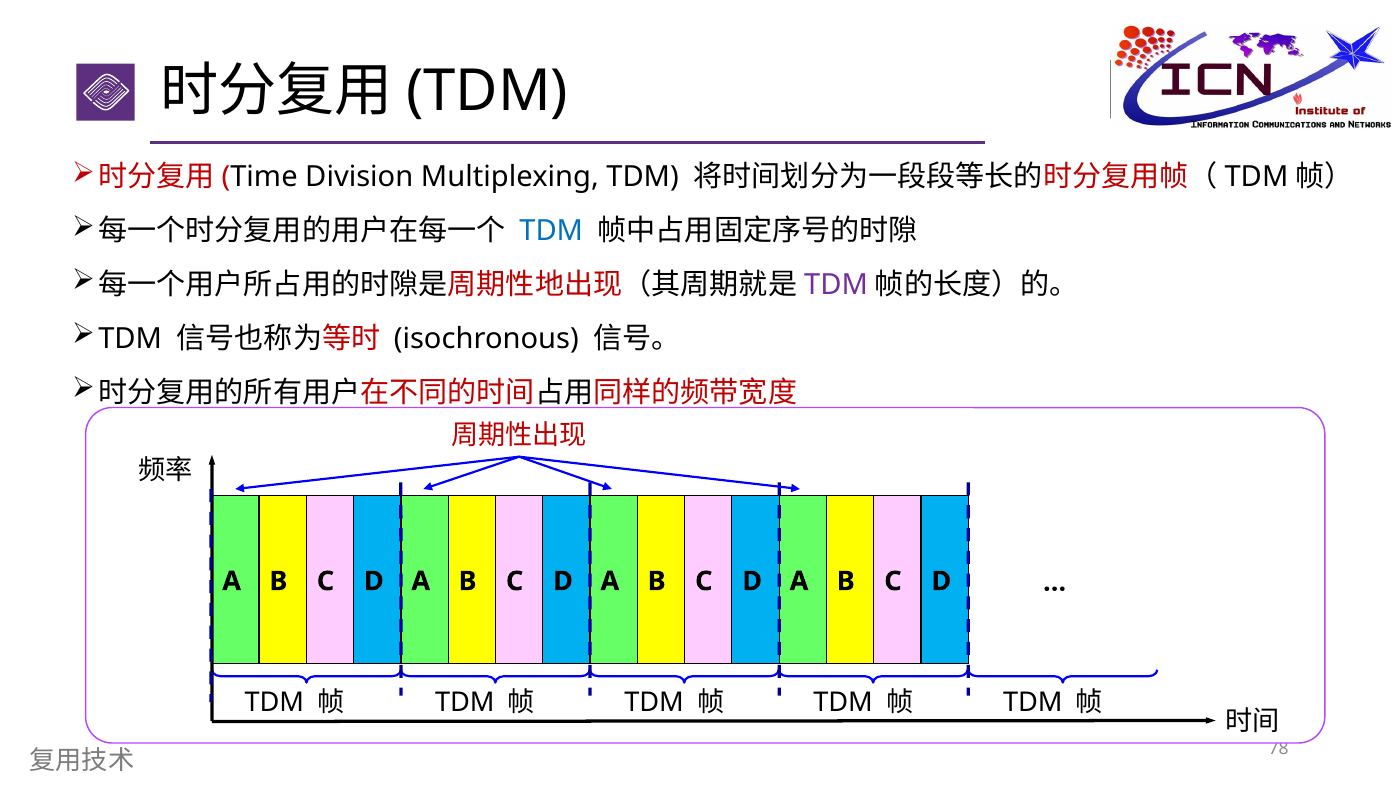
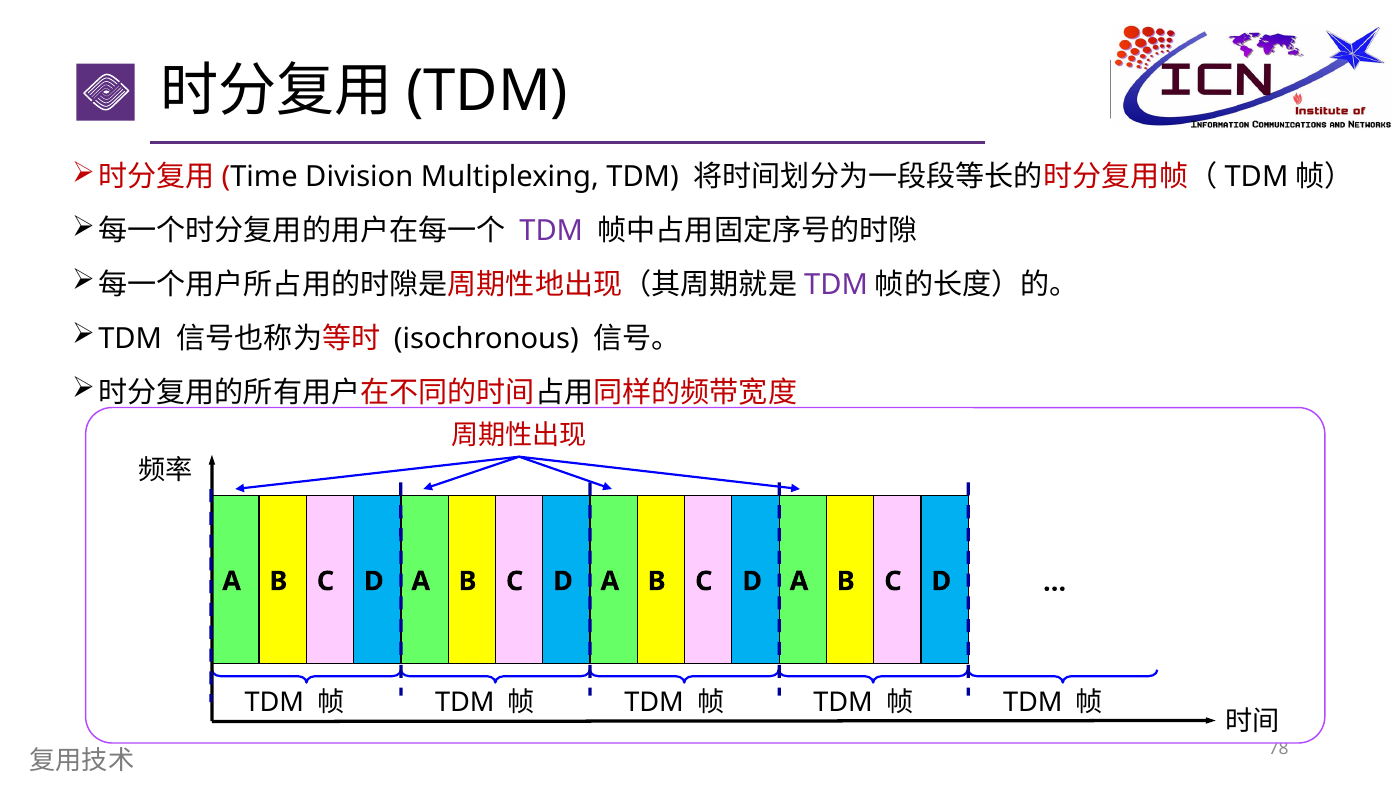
TDM colour: blue -> purple (551, 231)
